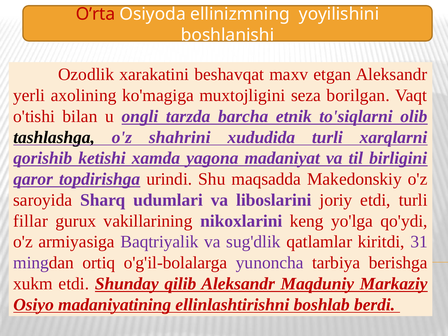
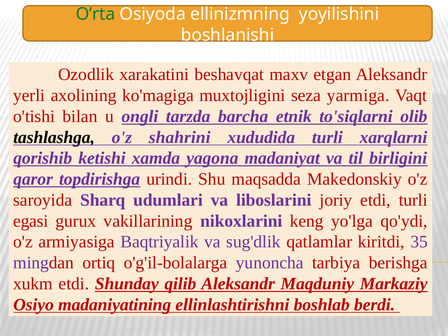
O’rta colour: red -> green (95, 14)
borilgan: borilgan -> yarmiga (358, 95)
fillar: fillar -> egasi (31, 221)
31: 31 -> 35 (419, 242)
